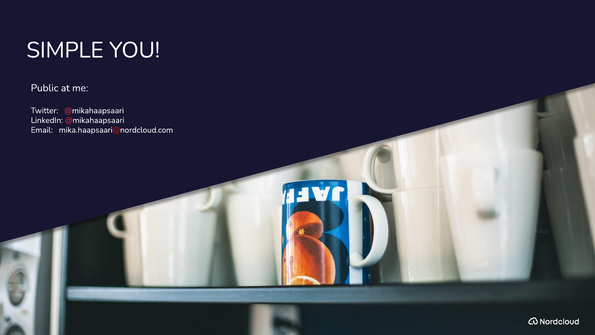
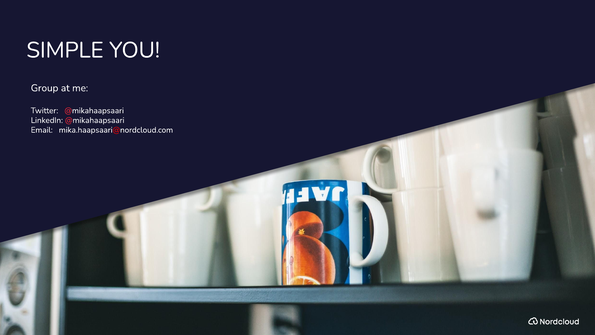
Public: Public -> Group (45, 88)
